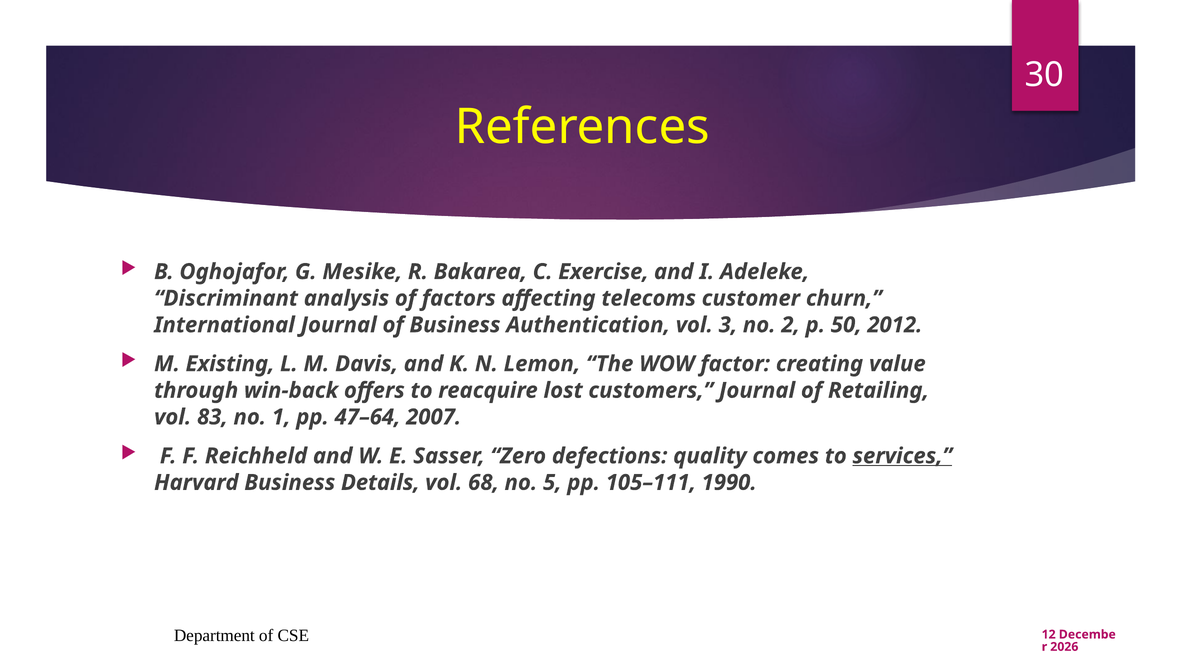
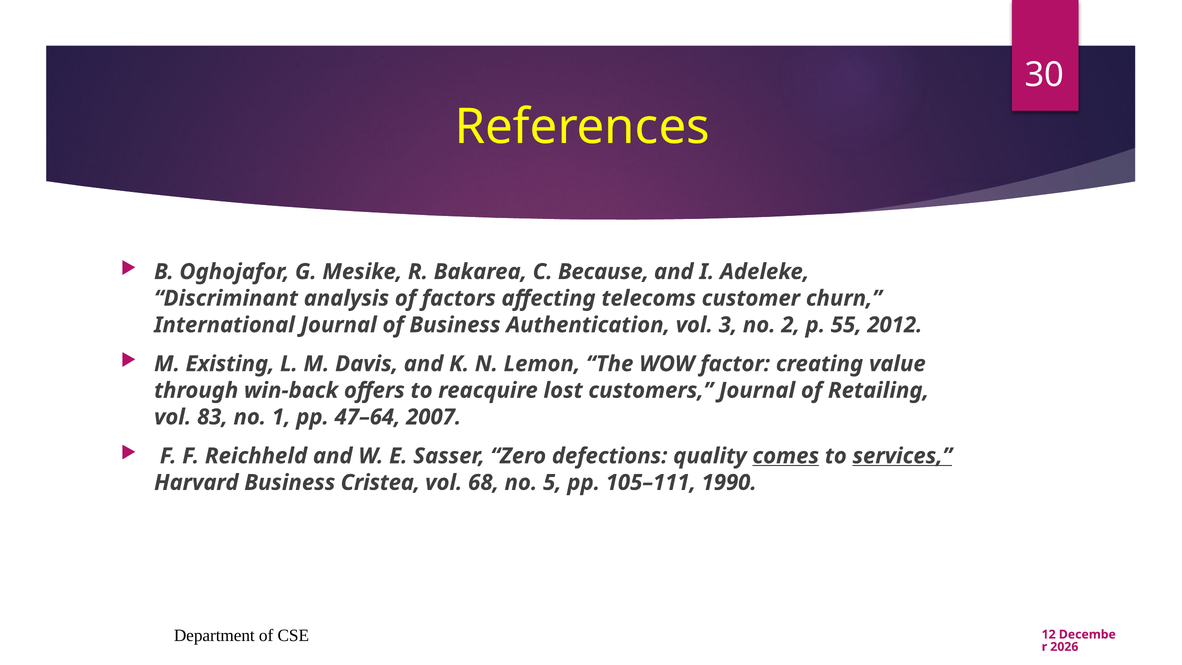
Exercise: Exercise -> Because (603, 272)
50: 50 -> 55 (846, 325)
comes underline: none -> present (786, 456)
Details: Details -> Cristea (380, 482)
